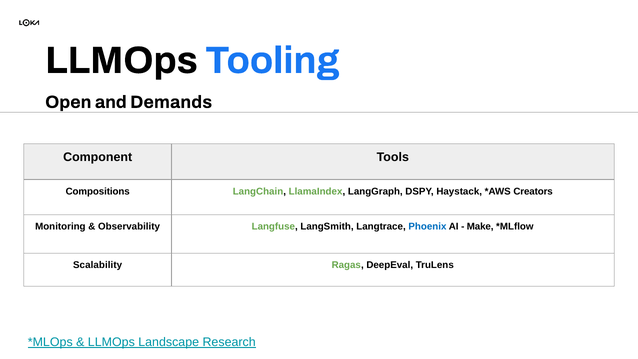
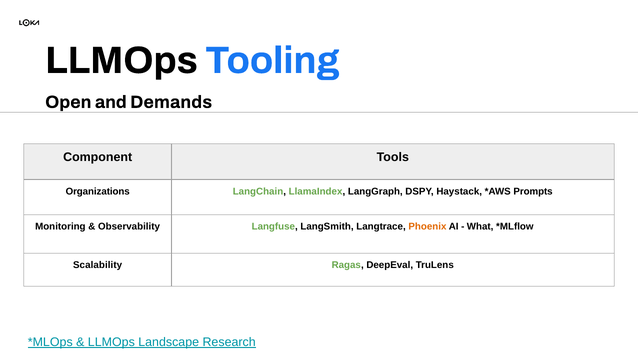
Compositions: Compositions -> Organizations (98, 191)
Creators: Creators -> Prompts (533, 191)
Phoenix colour: blue -> orange (427, 227)
Make: Make -> What (480, 227)
